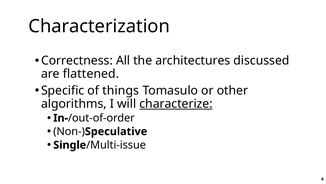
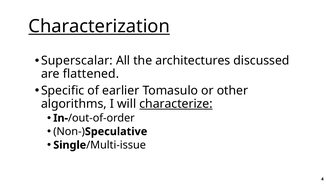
Characterization underline: none -> present (99, 26)
Correctness: Correctness -> Superscalar (77, 60)
things: things -> earlier (121, 90)
